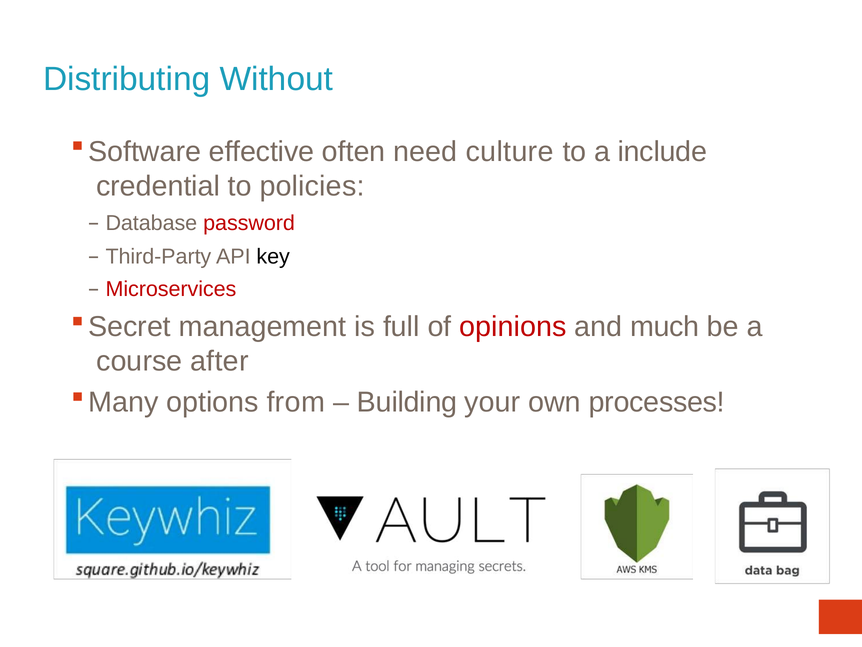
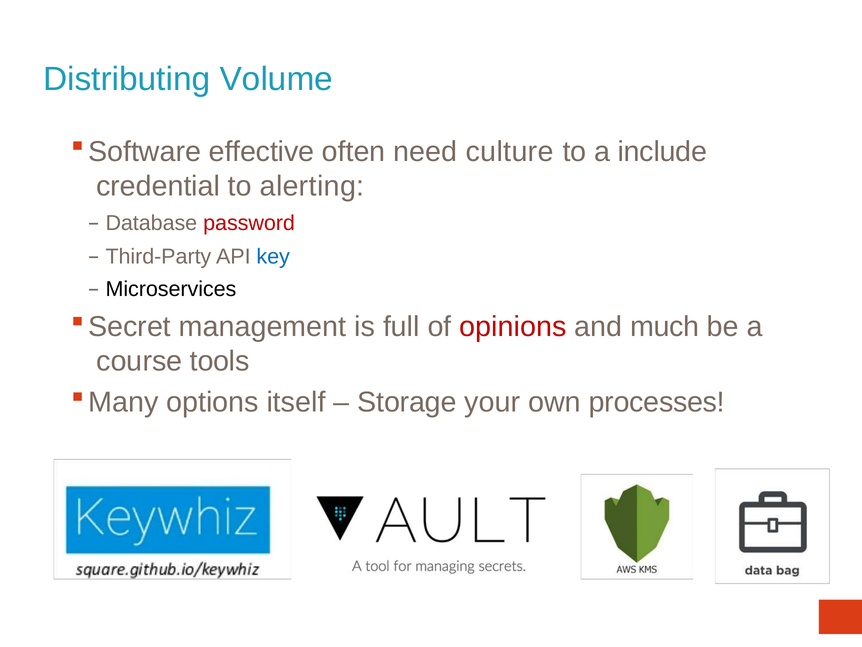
Without: Without -> Volume (276, 79)
policies: policies -> alerting (312, 186)
key colour: black -> blue (273, 256)
Microservices colour: red -> black (171, 289)
after: after -> tools (220, 361)
from: from -> itself (296, 402)
Building: Building -> Storage (407, 402)
